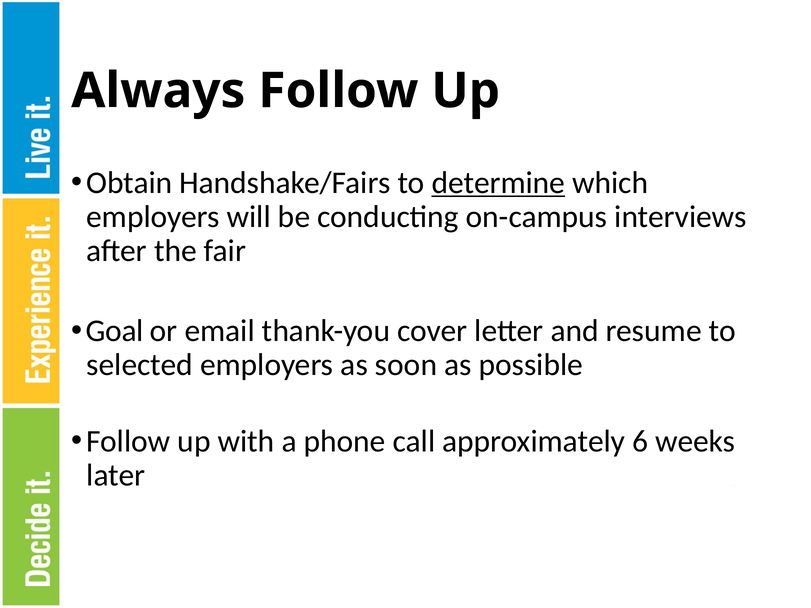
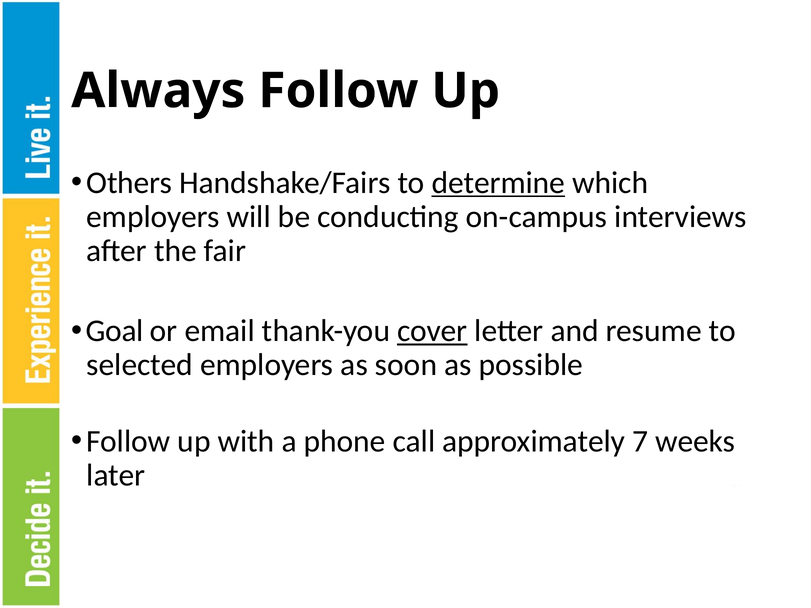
Obtain: Obtain -> Others (129, 183)
cover underline: none -> present (432, 331)
6: 6 -> 7 (640, 441)
